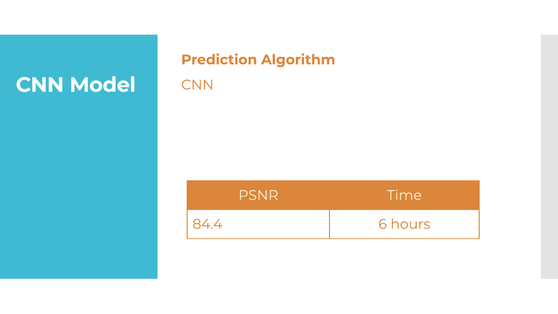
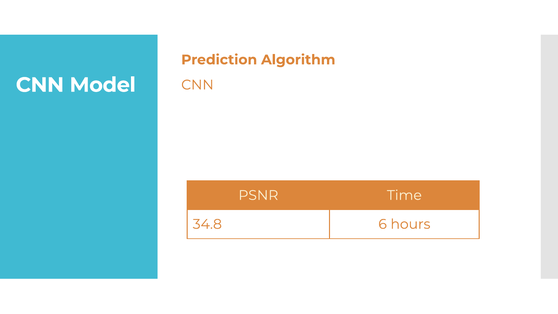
84.4: 84.4 -> 34.8 (207, 224)
